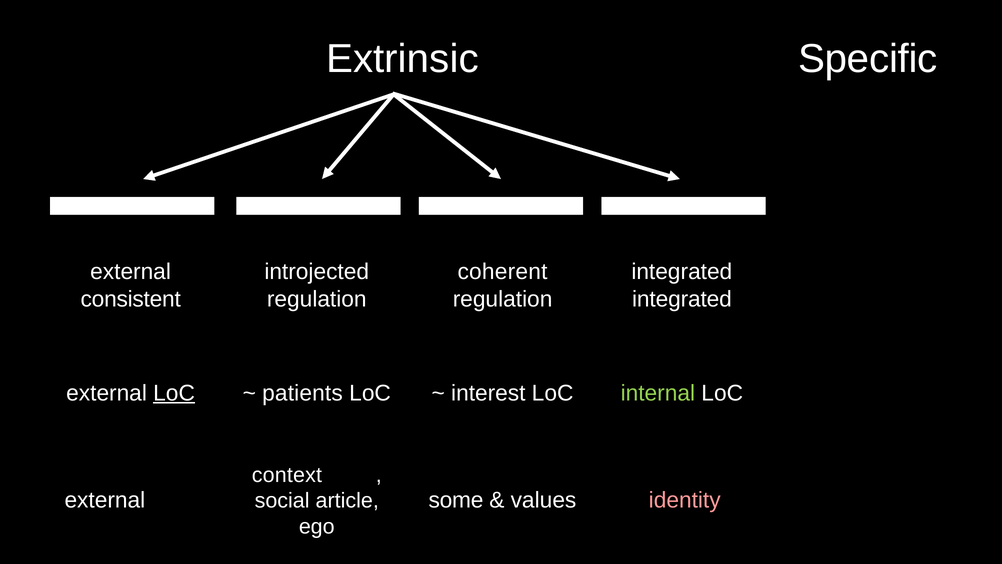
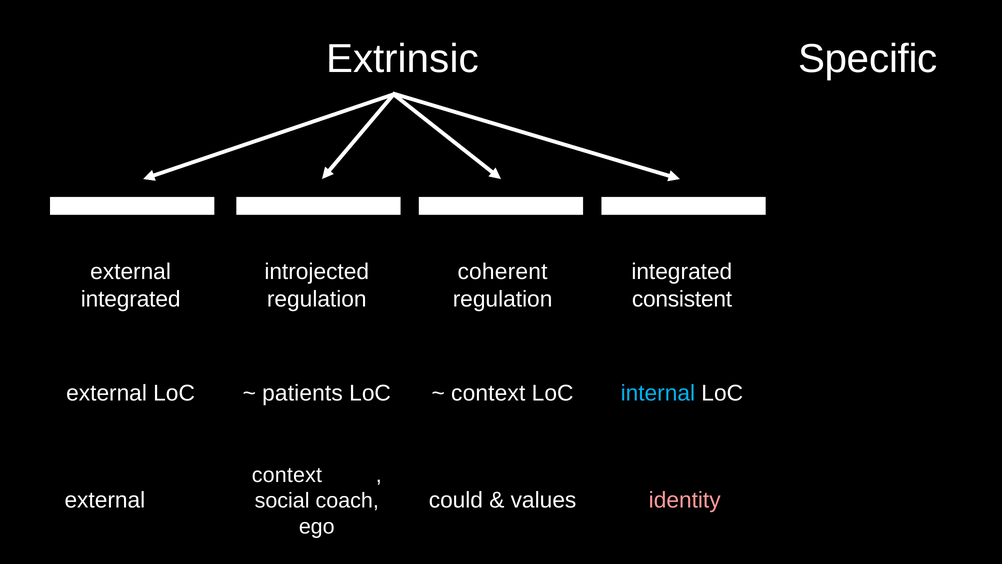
consistent: consistent -> integrated (131, 299)
integrated: integrated -> consistent (682, 299)
LoC underline: present -> none (174, 393)
interest: interest -> context (488, 393)
internal colour: light green -> light blue (658, 393)
some: some -> could (456, 500)
article: article -> coach (347, 500)
